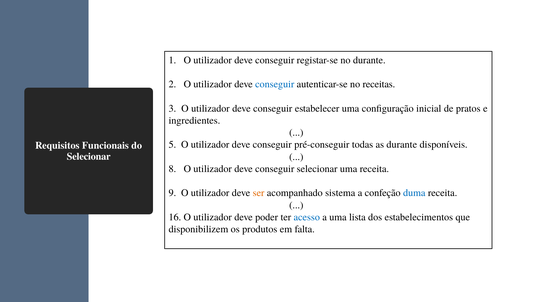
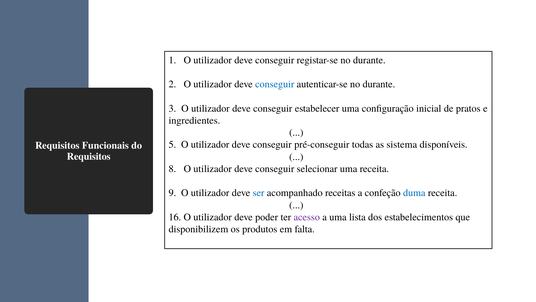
autenticar-se no receitas: receitas -> durante (379, 84)
as durante: durante -> sistema (402, 144)
Selecionar: Selecionar -> Requisitos (89, 156)
ser colour: orange -> blue (259, 193)
sistema: sistema -> receitas (340, 193)
acesso colour: blue -> purple (307, 217)
